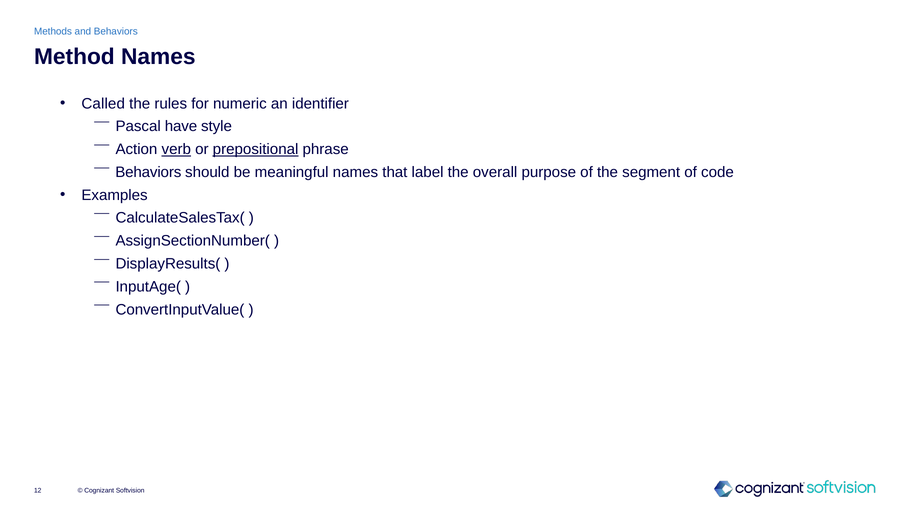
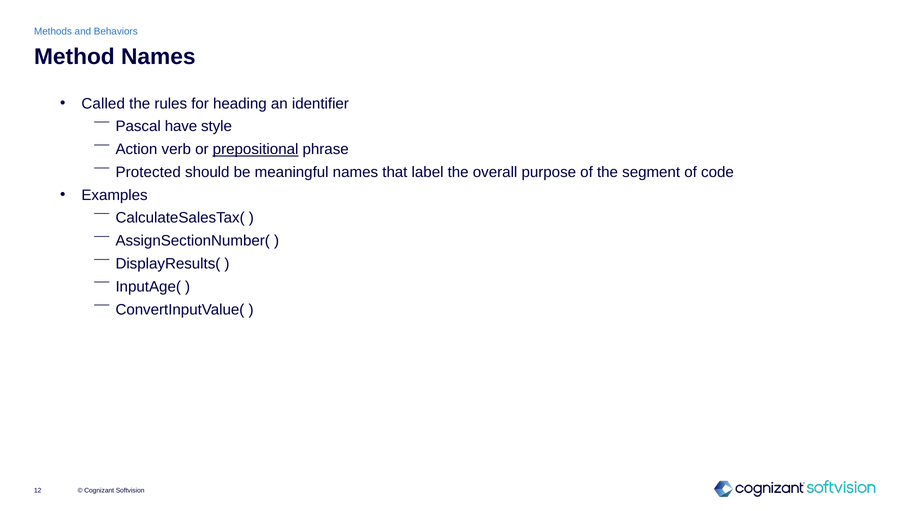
numeric: numeric -> heading (240, 104)
verb underline: present -> none (176, 149)
Behaviors: Behaviors -> Protected (148, 172)
